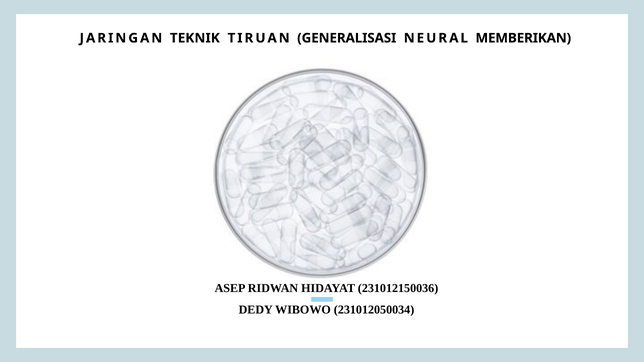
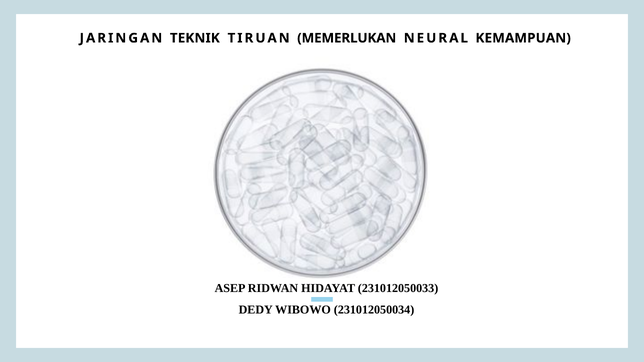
GENERALISASI: GENERALISASI -> MEMERLUKAN (347, 38)
MEMBERIKAN: MEMBERIKAN -> KEMAMPUAN (523, 38)
231012150036: 231012150036 -> 231012050033 (398, 289)
